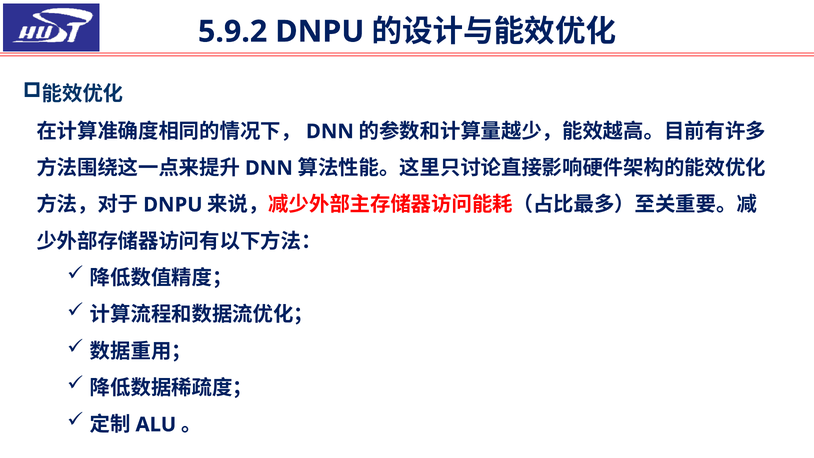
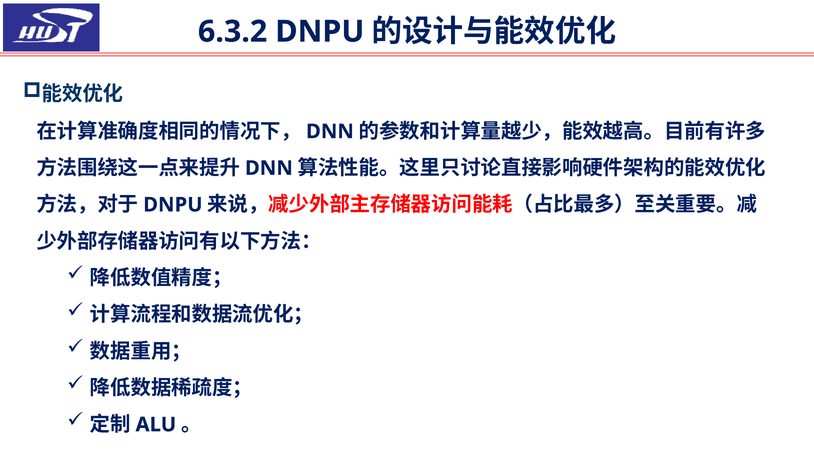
5.9.2: 5.9.2 -> 6.3.2 (233, 32)
